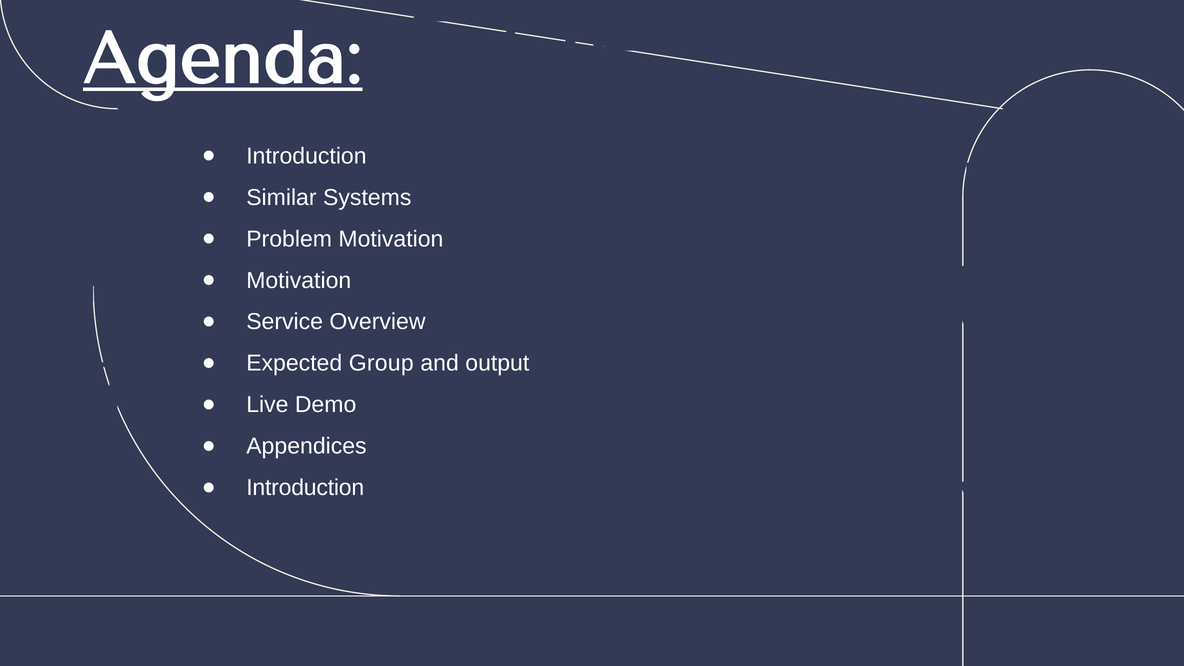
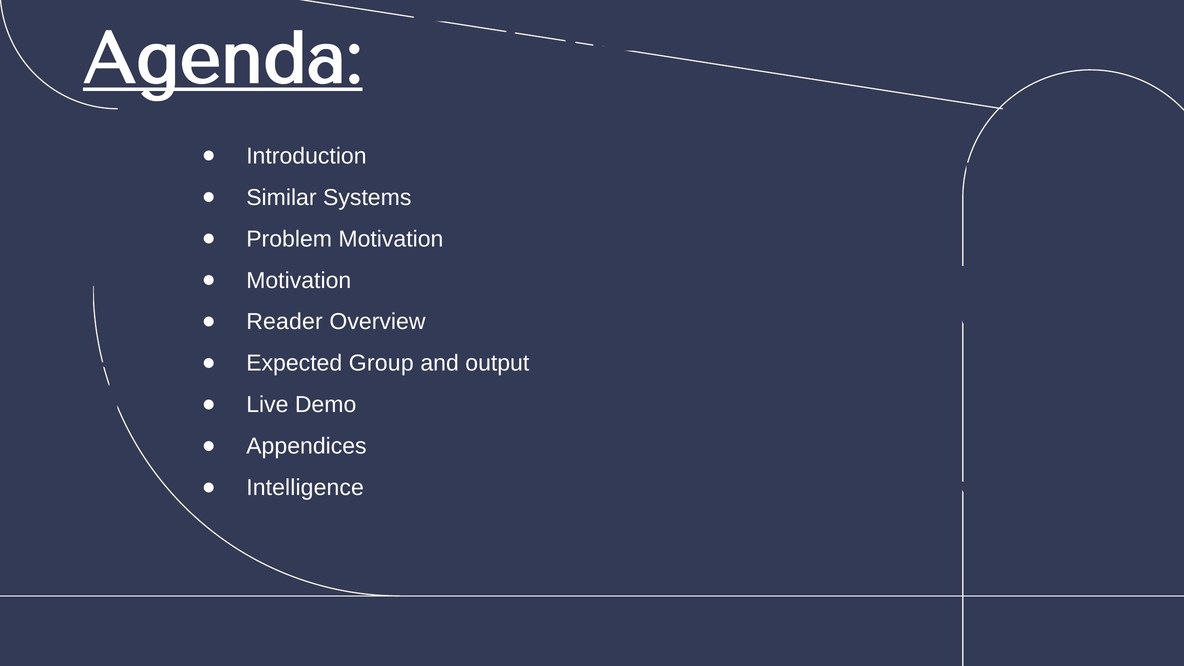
Service: Service -> Reader (285, 322)
Introduction: Introduction -> Intelligence (305, 488)
